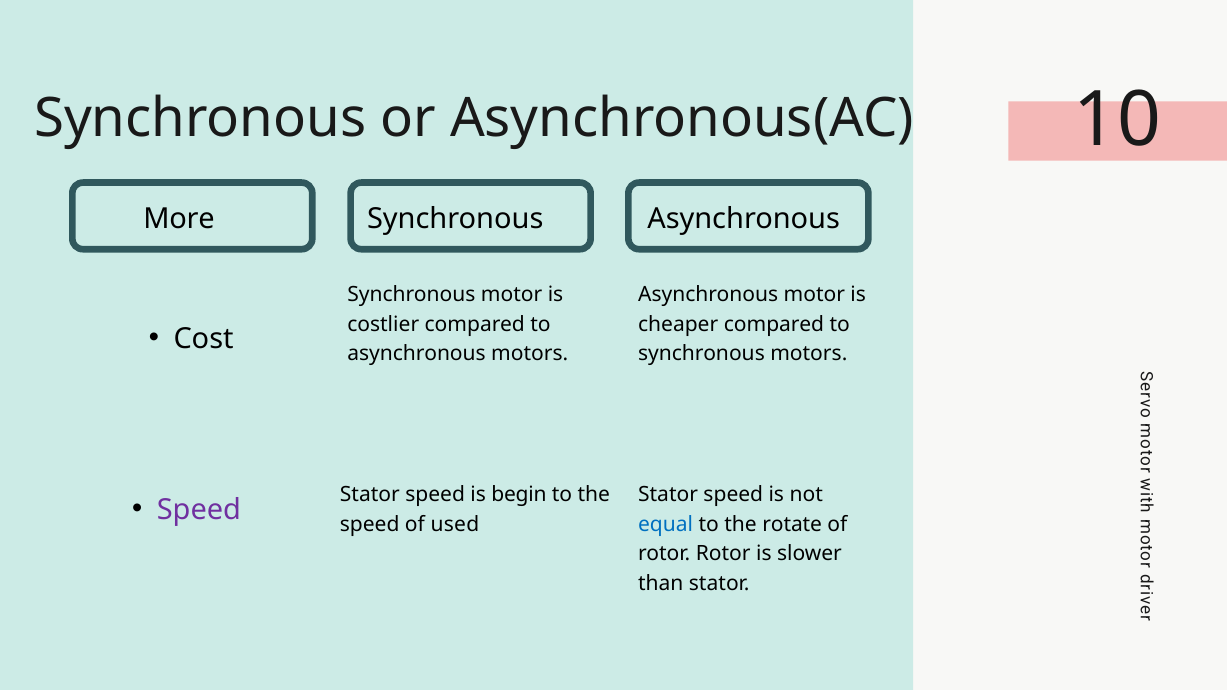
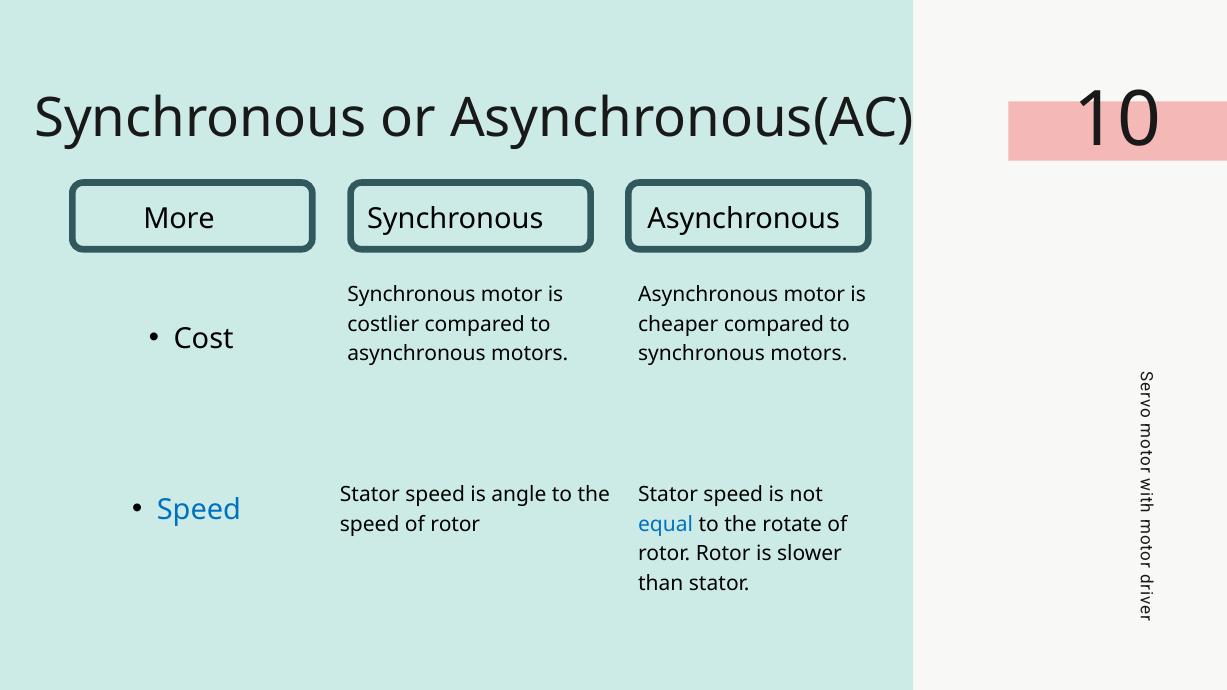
begin: begin -> angle (519, 495)
Speed colour: purple -> blue (199, 510)
speed of used: used -> rotor (455, 524)
